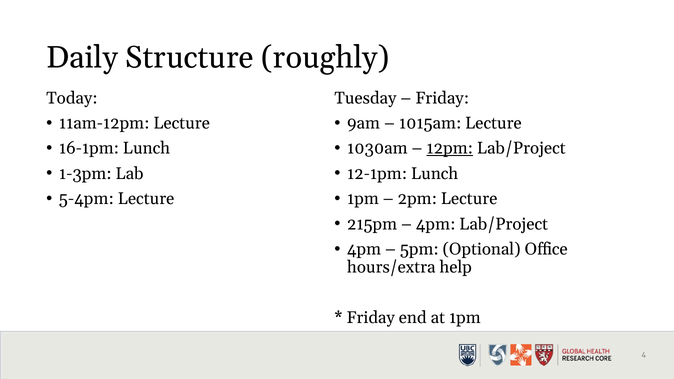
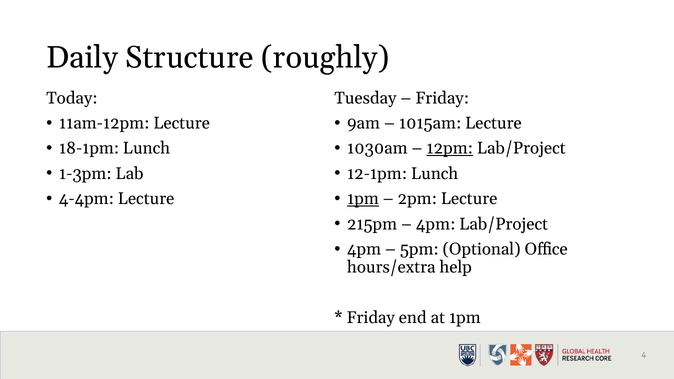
16-1pm: 16-1pm -> 18-1pm (89, 148)
5-4pm: 5-4pm -> 4-4pm (86, 199)
1pm underline: none -> present (363, 199)
